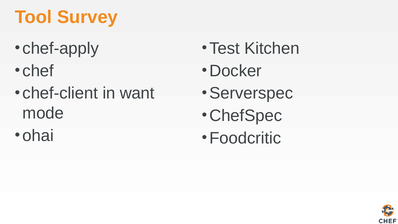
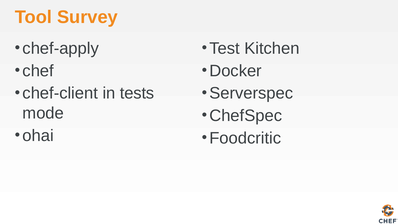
want: want -> tests (137, 93)
